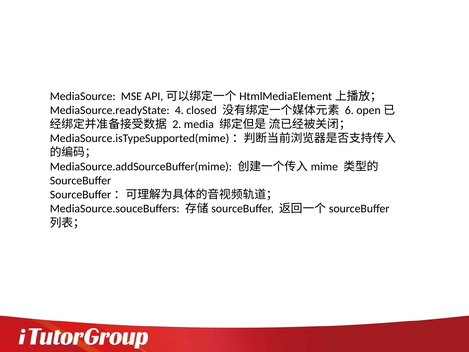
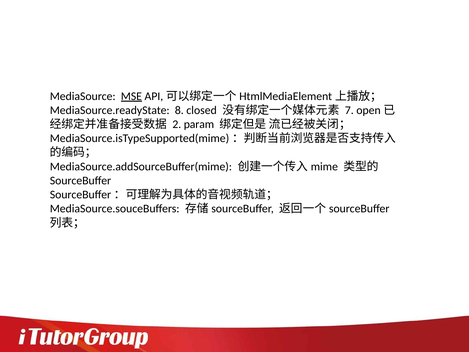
MSE underline: none -> present (131, 96)
4: 4 -> 8 (179, 110)
6: 6 -> 7 (349, 110)
media: media -> param (199, 124)
